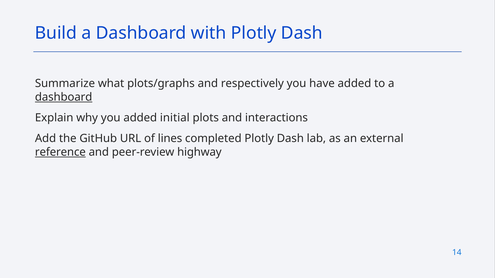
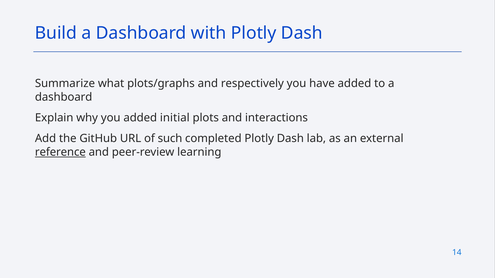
dashboard underline: present -> none (64, 97)
lines: lines -> such (170, 139)
highway: highway -> learning (199, 152)
